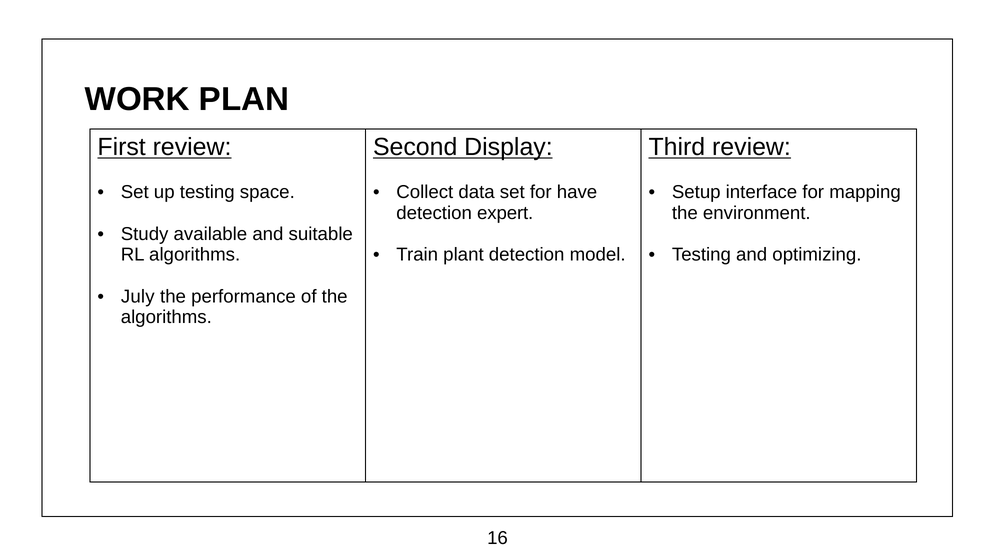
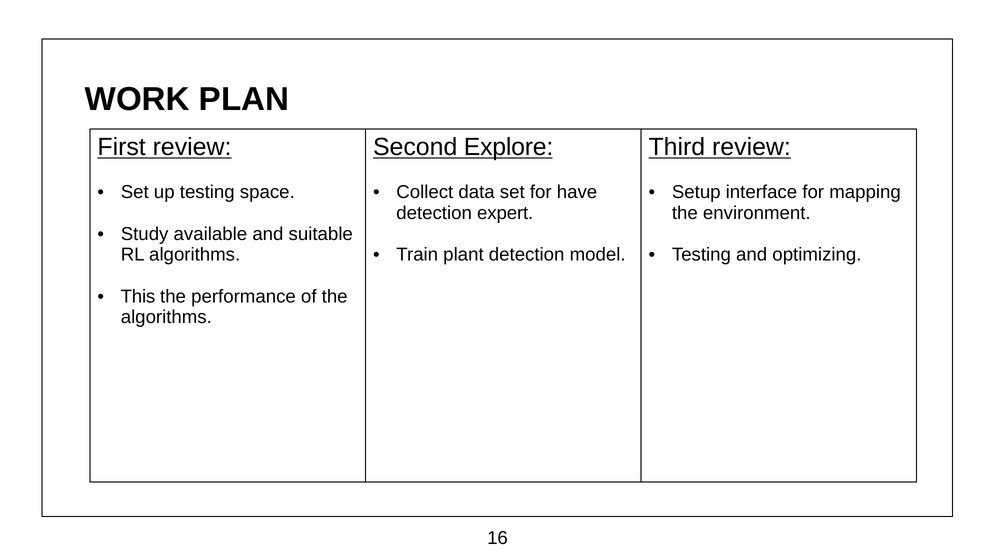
Display: Display -> Explore (509, 147)
July: July -> This (138, 297)
